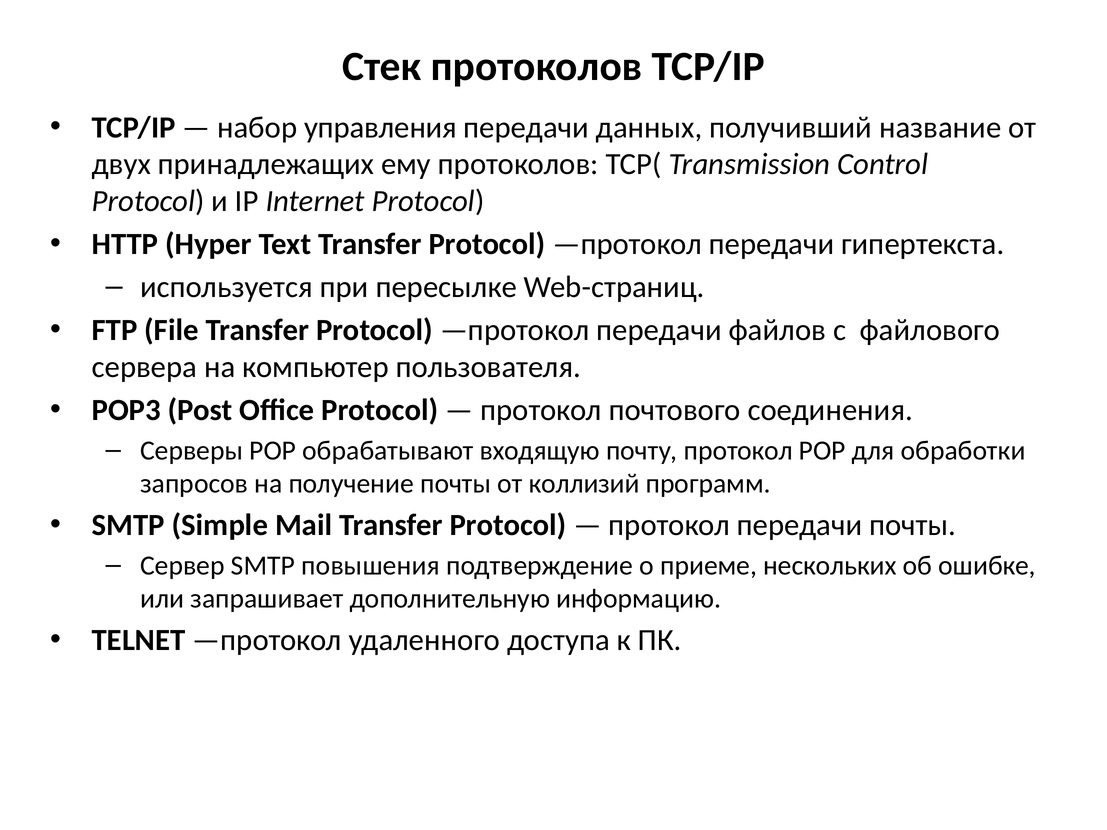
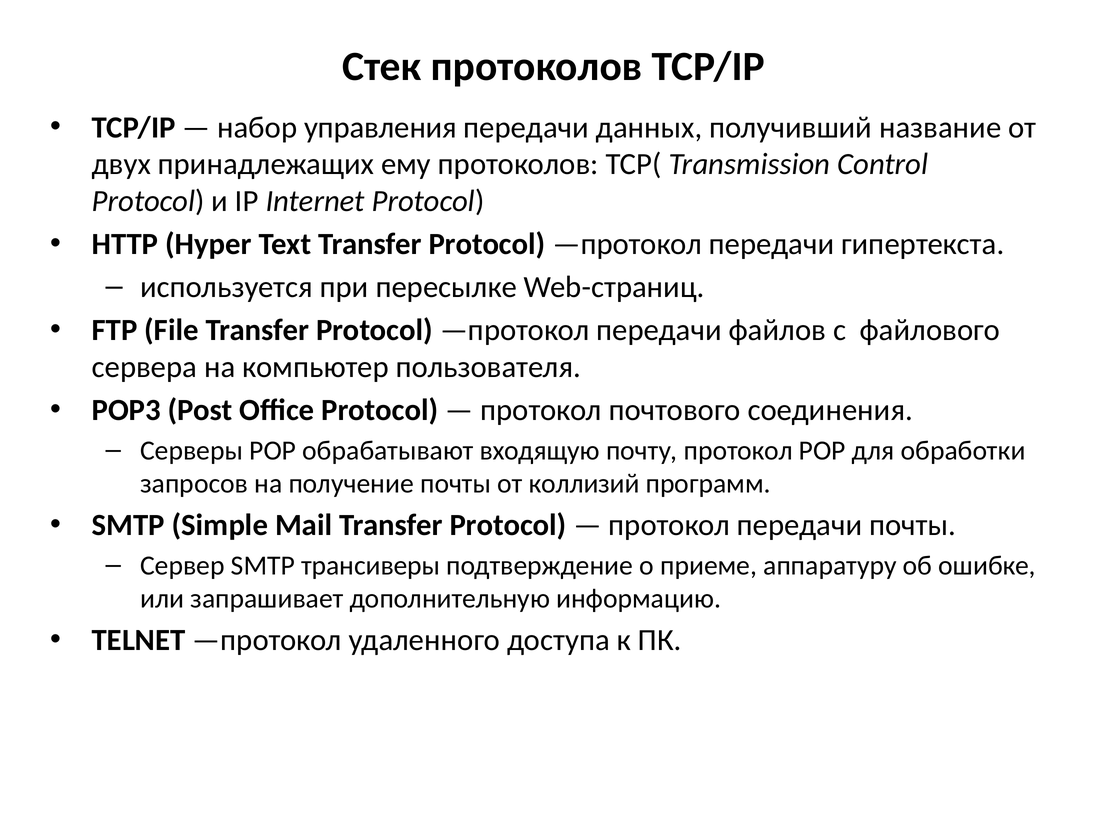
повышения: повышения -> трансиверы (371, 566)
нескольких: нескольких -> аппаратуру (830, 566)
